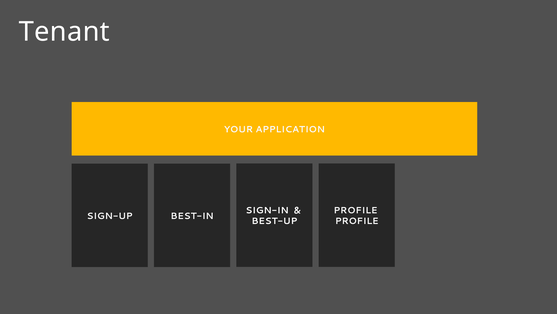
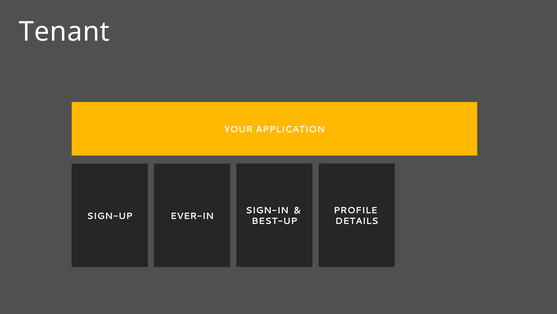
BEST-IN: BEST-IN -> EVER-IN (192, 215)
PROFILE: PROFILE -> DETAILS (357, 221)
